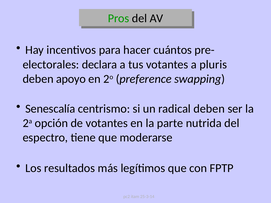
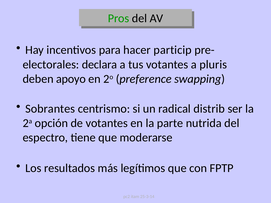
cuántos: cuántos -> particip (173, 50)
Senescalía: Senescalía -> Sobrantes (50, 109)
radical deben: deben -> distrib (209, 109)
